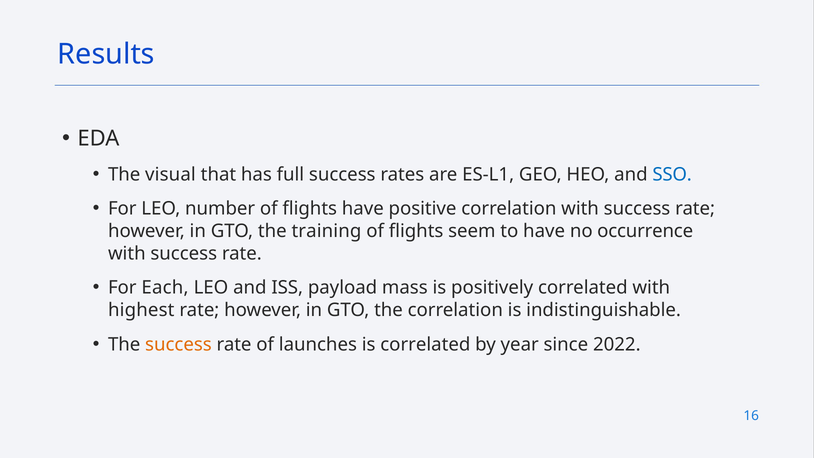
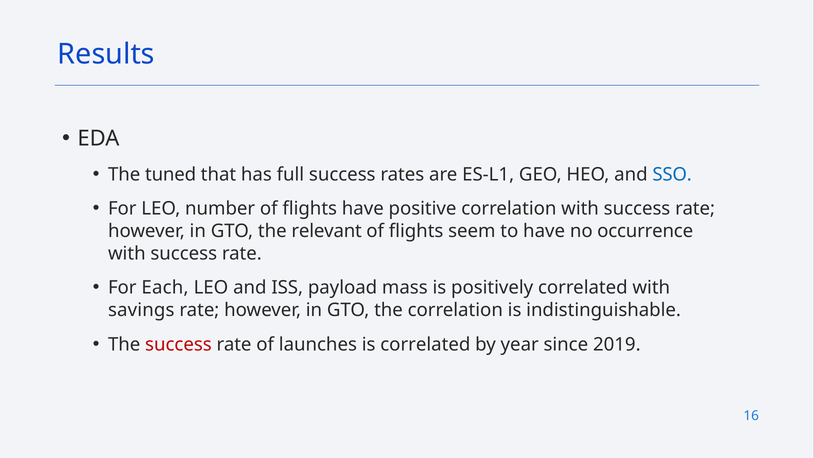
visual: visual -> tuned (171, 175)
training: training -> relevant (327, 231)
highest: highest -> savings (141, 310)
success colour: orange -> red (178, 344)
2022: 2022 -> 2019 (617, 344)
